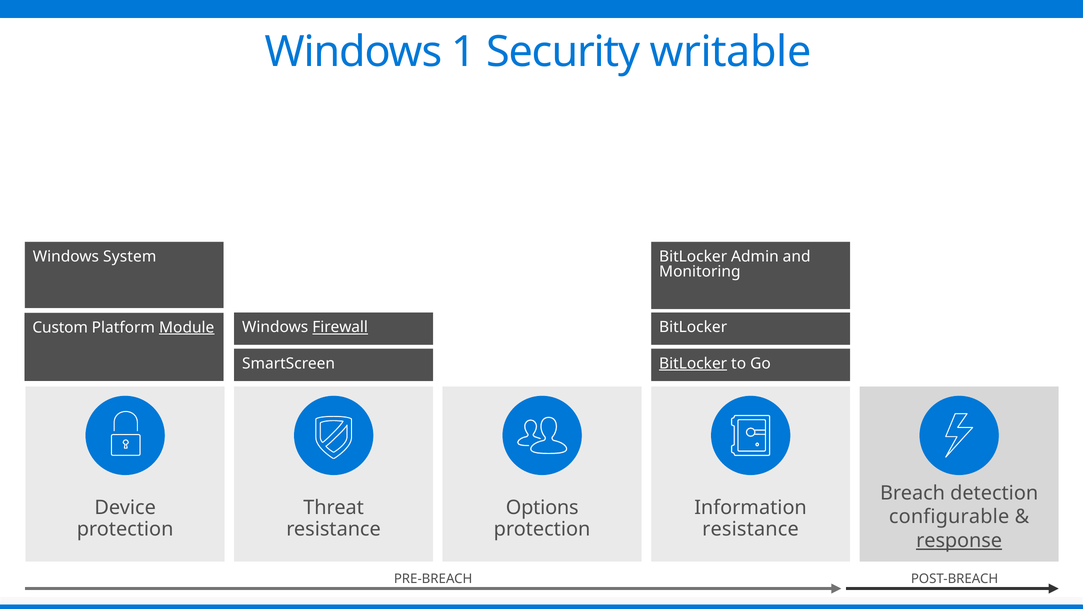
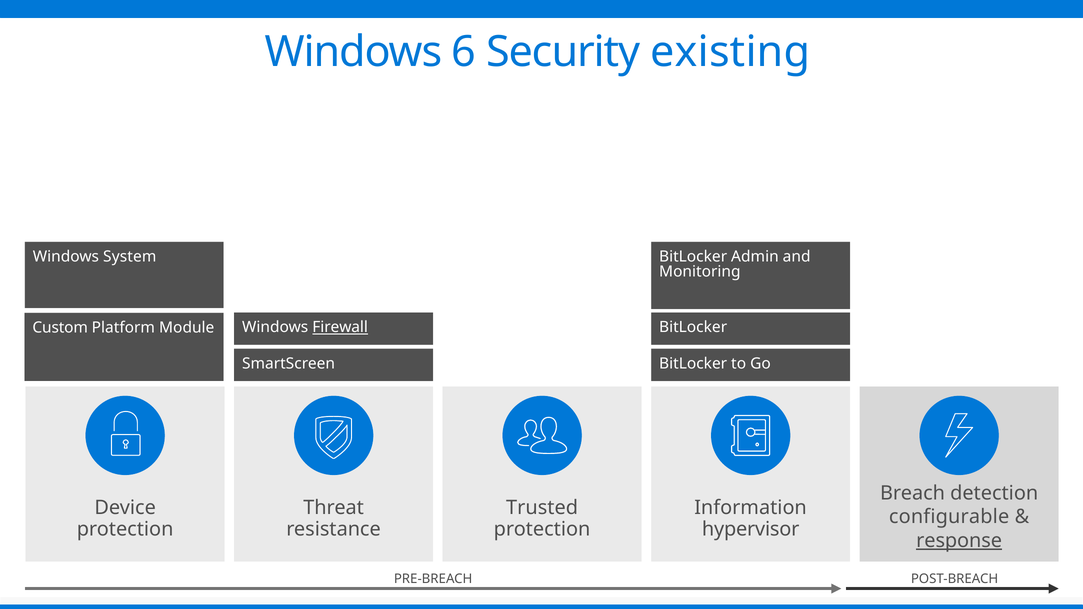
1: 1 -> 6 (464, 52)
writable: writable -> existing (730, 52)
Module underline: present -> none (187, 328)
BitLocker underline: present -> none (693, 364)
Options: Options -> Trusted (542, 508)
resistance: resistance -> hypervisor (751, 529)
